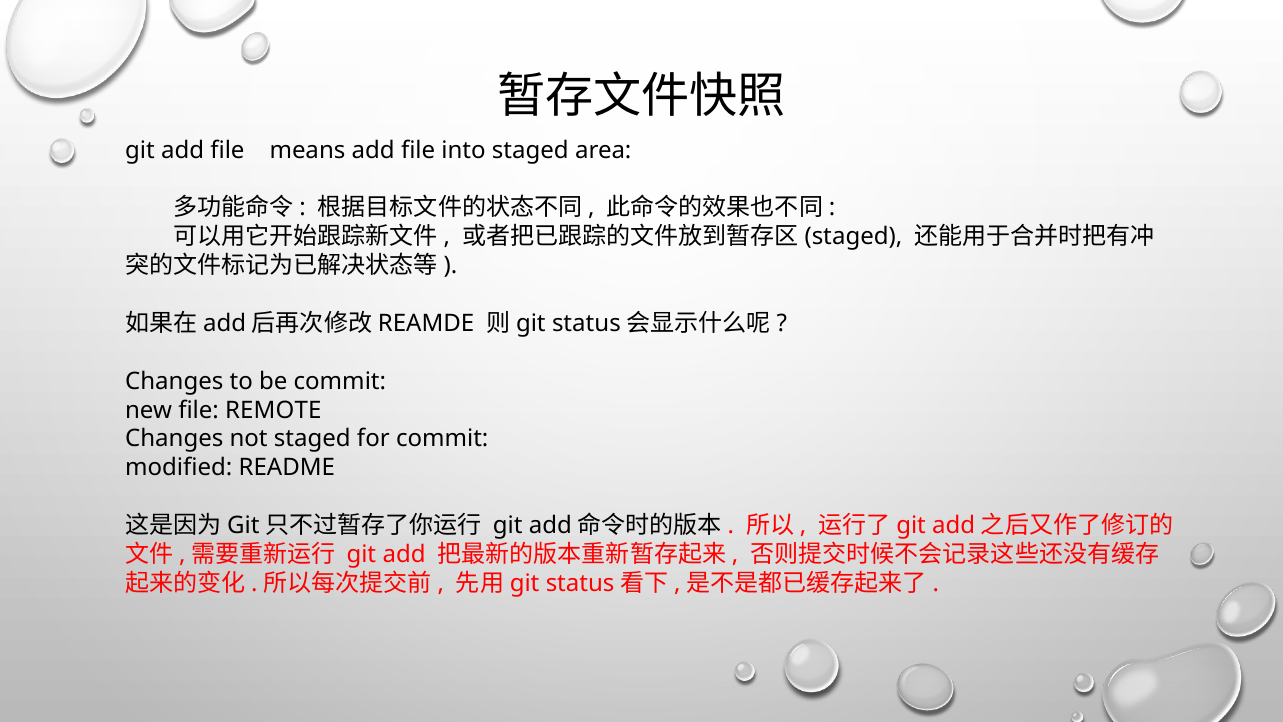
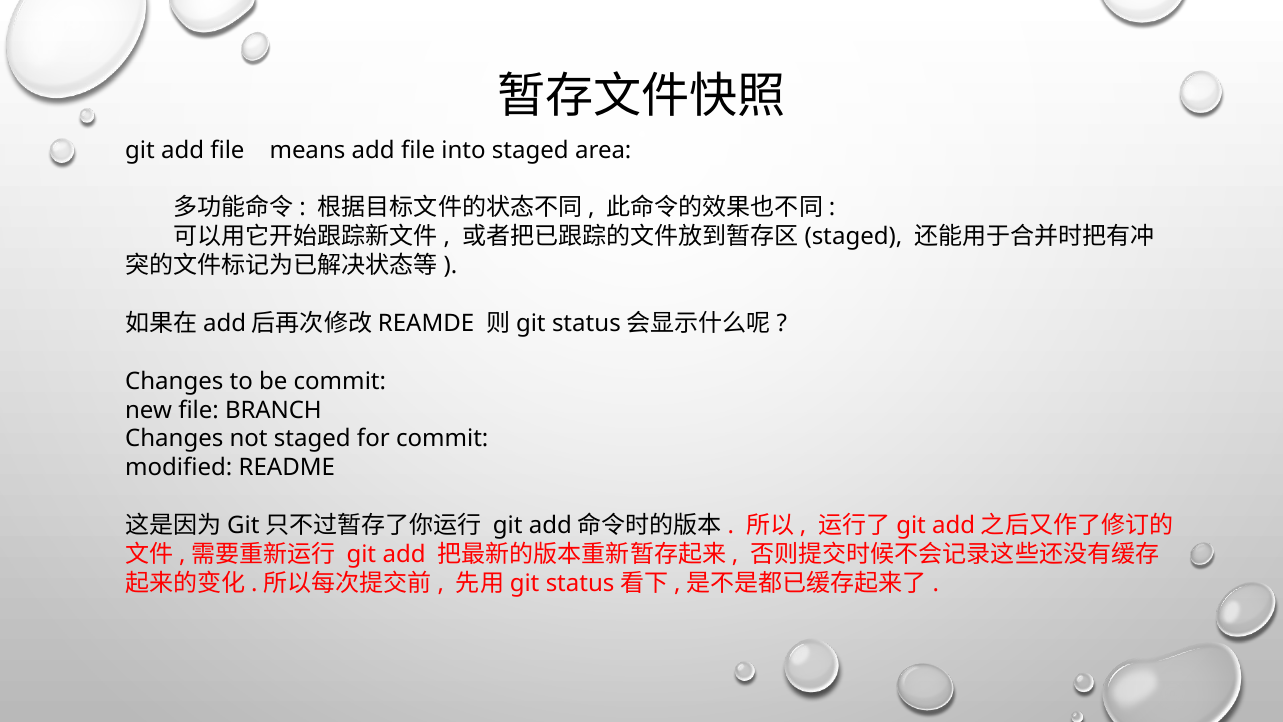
REMOTE: REMOTE -> BRANCH (273, 410)
